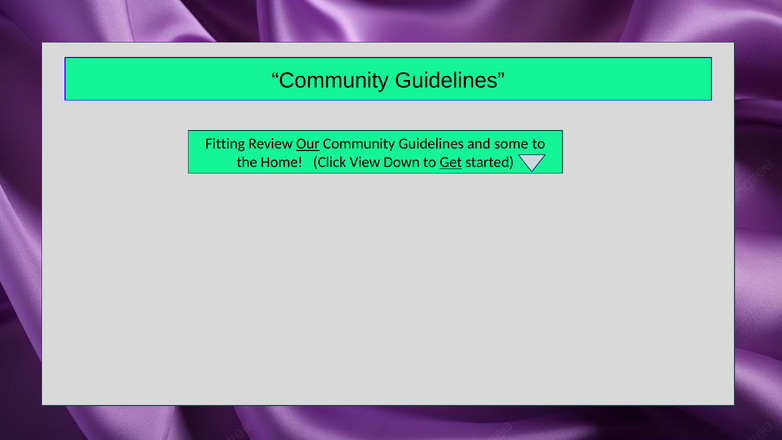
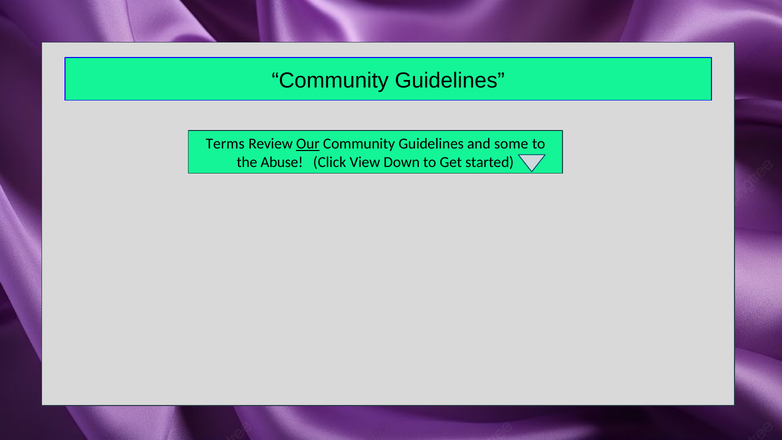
Fitting: Fitting -> Terms (225, 144)
Home: Home -> Abuse (282, 162)
Get underline: present -> none (451, 162)
